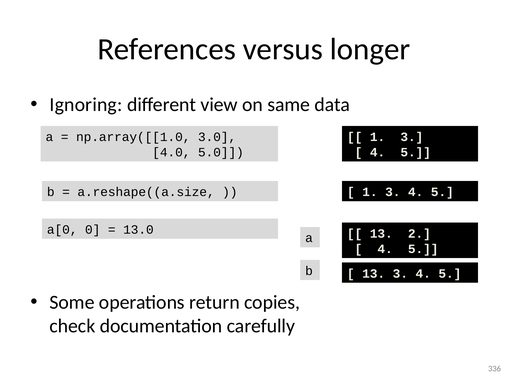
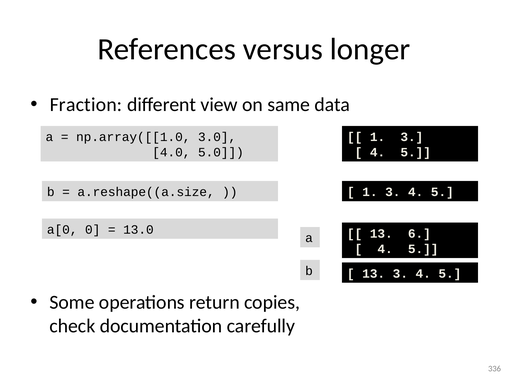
Ignoring: Ignoring -> Fraction (86, 105)
2: 2 -> 6 (419, 234)
